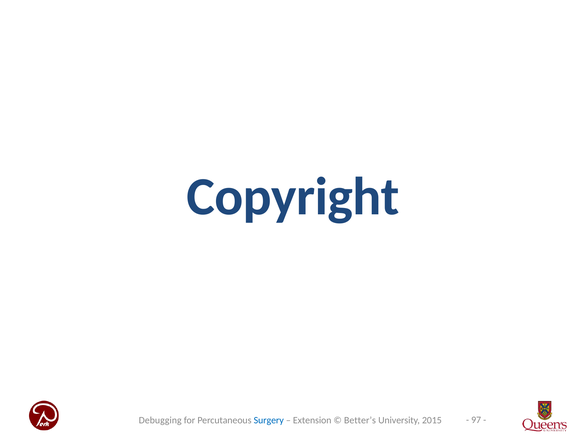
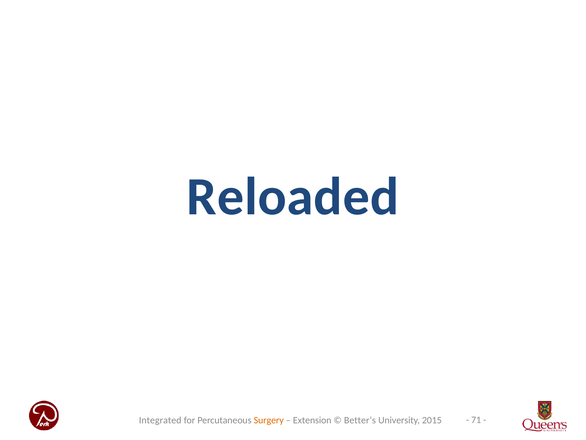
Copyright: Copyright -> Reloaded (293, 197)
97: 97 -> 71 (476, 420)
Debugging: Debugging -> Integrated (160, 420)
Surgery colour: blue -> orange (269, 420)
